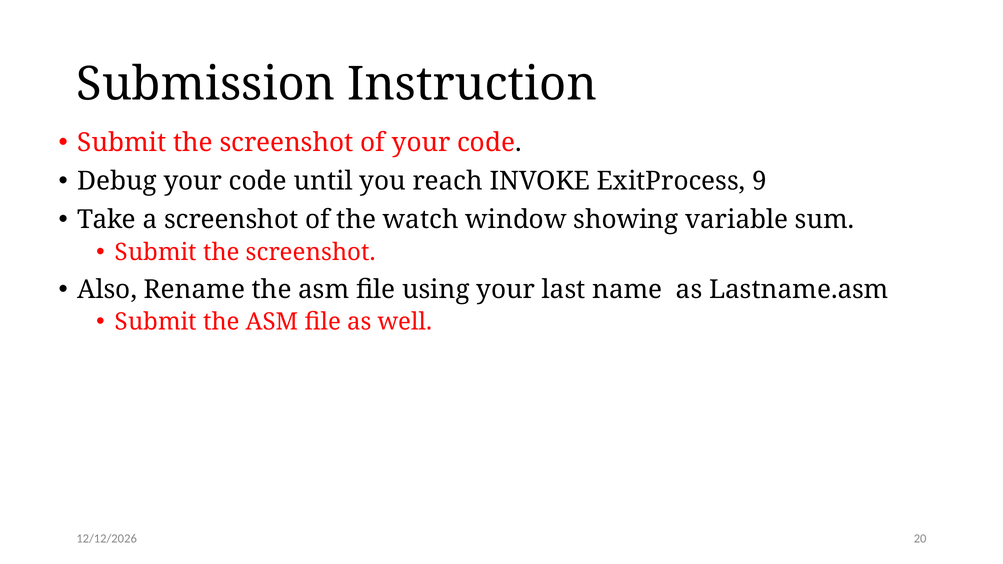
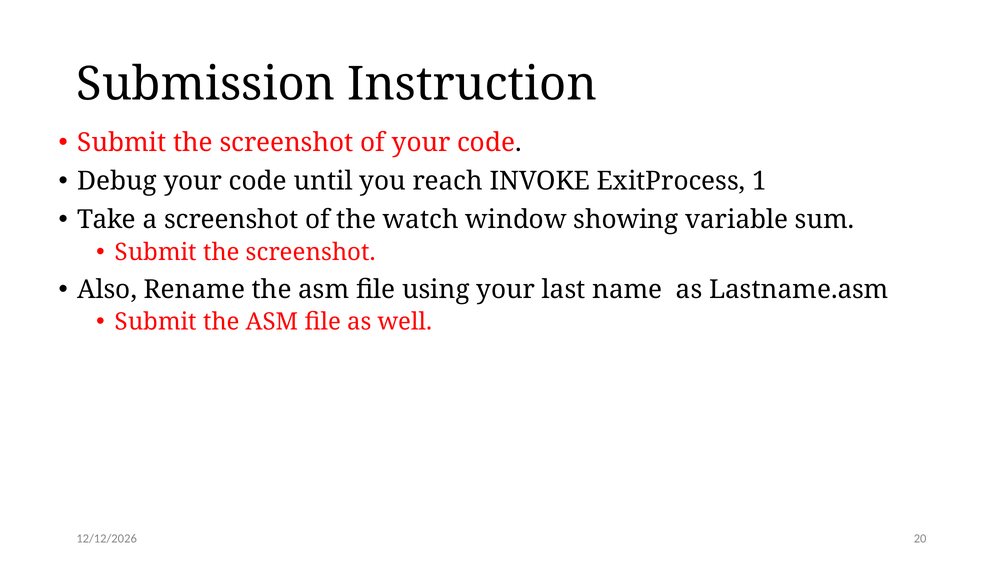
9: 9 -> 1 (759, 181)
